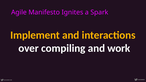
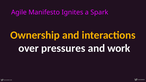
Implement: Implement -> Ownership (35, 35)
compiling: compiling -> pressures (63, 48)
